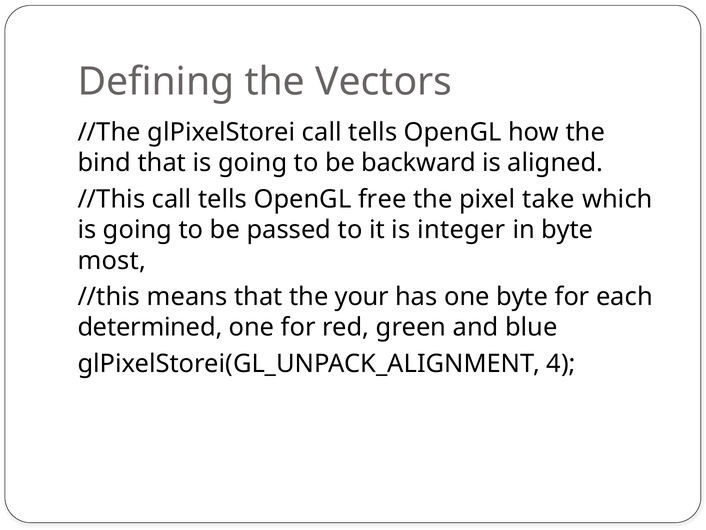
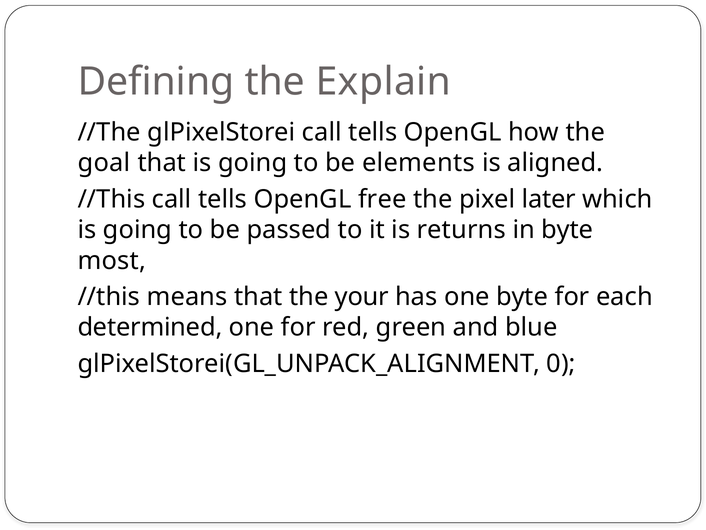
Vectors: Vectors -> Explain (383, 82)
bind: bind -> goal (104, 163)
backward: backward -> elements (418, 163)
take: take -> later (549, 199)
integer: integer -> returns (461, 230)
4: 4 -> 0 (561, 363)
